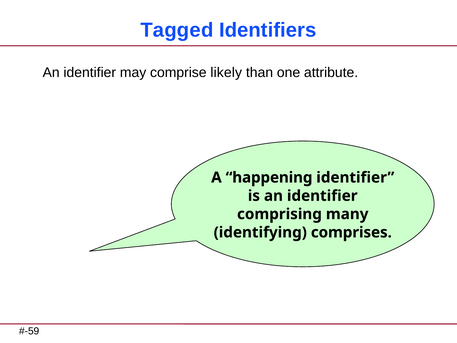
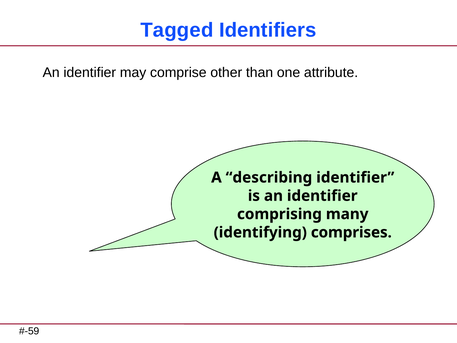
likely: likely -> other (226, 73)
happening: happening -> describing (269, 177)
